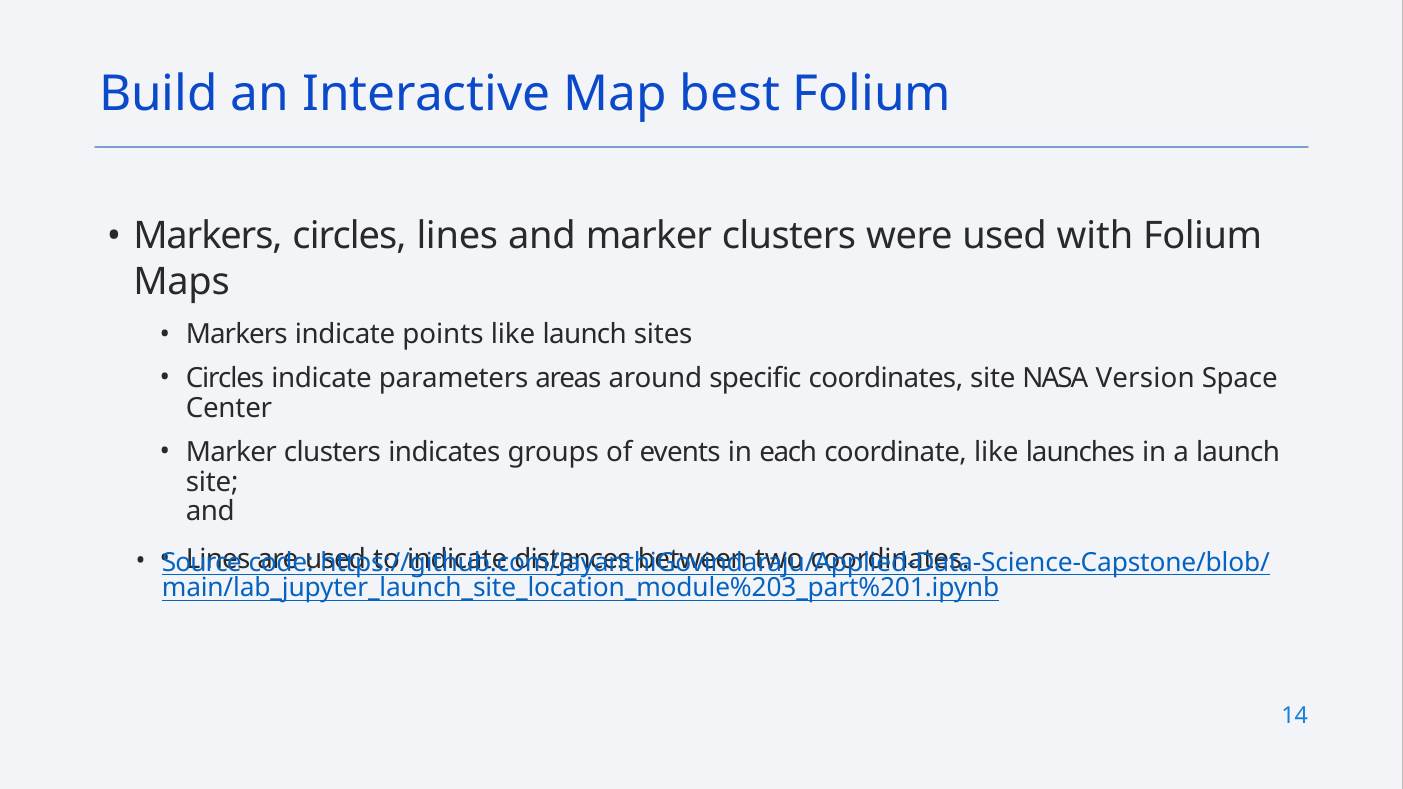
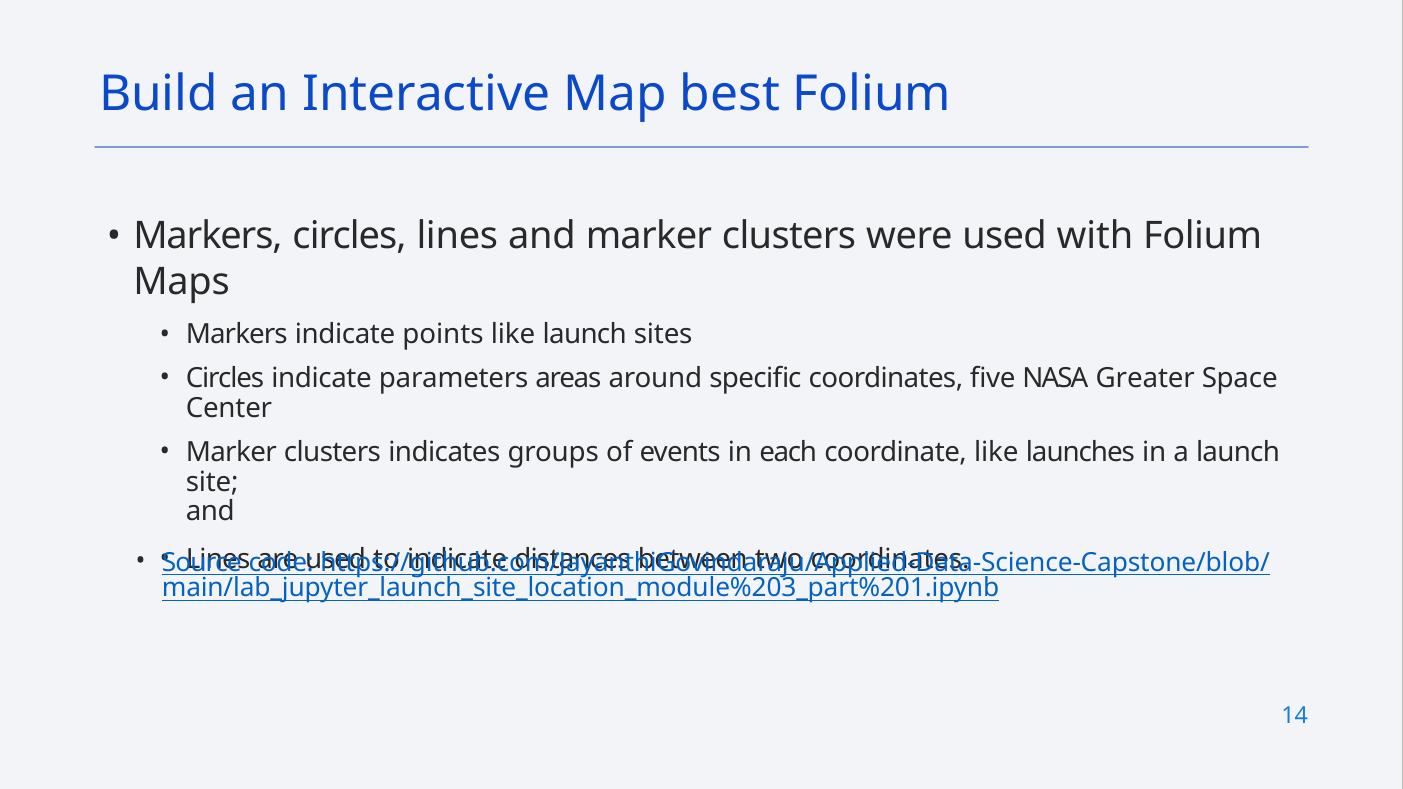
coordinates site: site -> five (993, 378)
Version: Version -> Greater (1145, 378)
